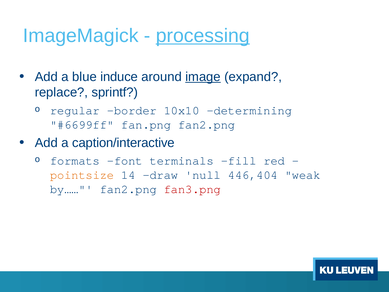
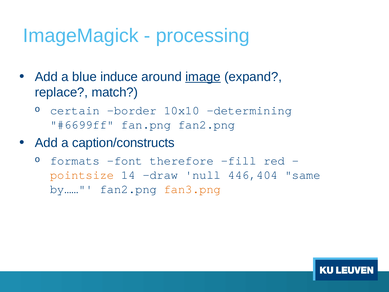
processing underline: present -> none (203, 36)
sprintf: sprintf -> match (115, 92)
regular: regular -> certain (75, 110)
caption/interactive: caption/interactive -> caption/constructs (123, 143)
terminals: terminals -> therefore (182, 161)
weak: weak -> same (303, 175)
fan3.png colour: red -> orange (192, 189)
